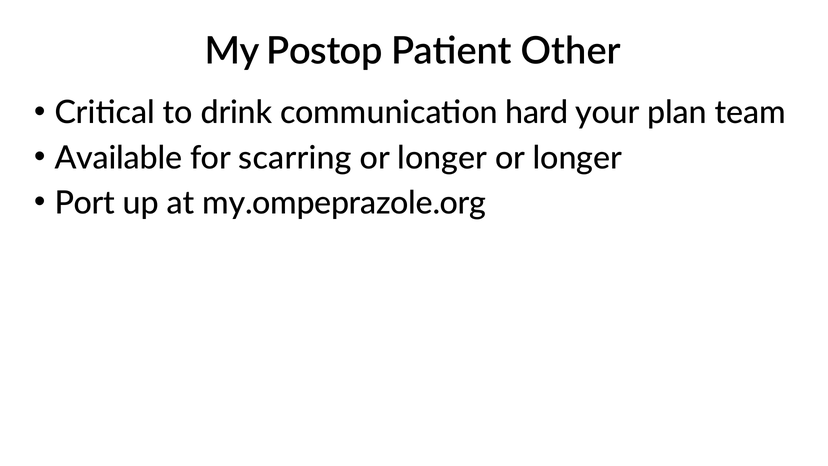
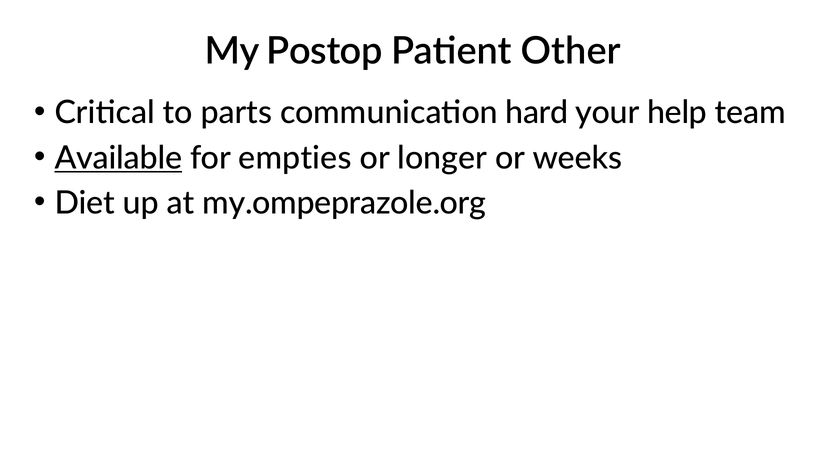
drink: drink -> parts (236, 113)
plan: plan -> help (677, 113)
Available underline: none -> present (118, 158)
scarring: scarring -> empties (295, 158)
longer: longer -> weeks (577, 158)
Port: Port -> Diet (85, 203)
